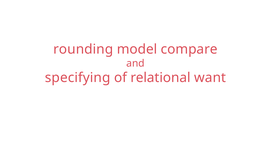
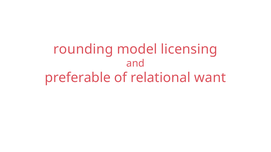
compare: compare -> licensing (189, 49)
specifying: specifying -> preferable (78, 78)
